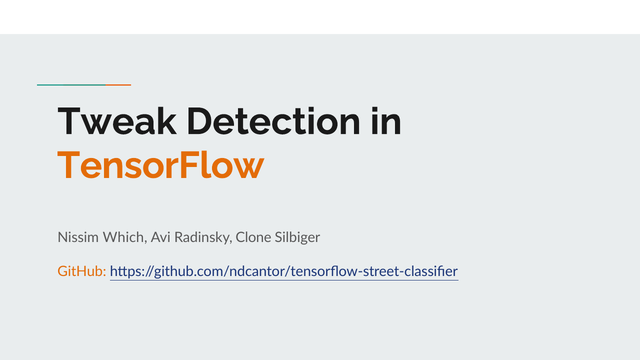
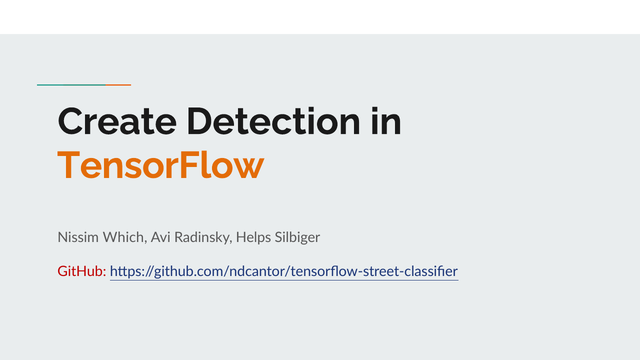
Tweak: Tweak -> Create (117, 122)
Clone: Clone -> Helps (253, 238)
GitHub colour: orange -> red (82, 272)
